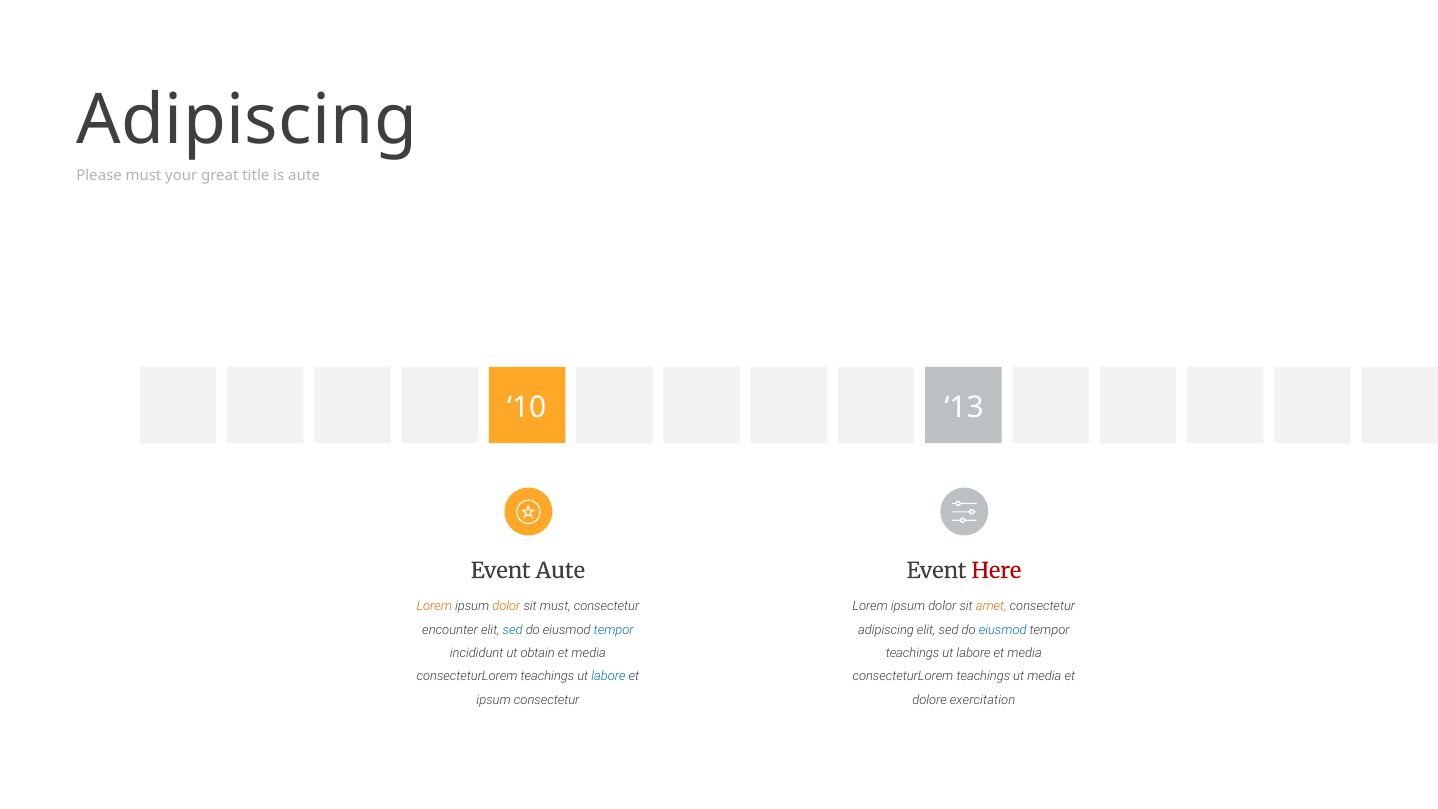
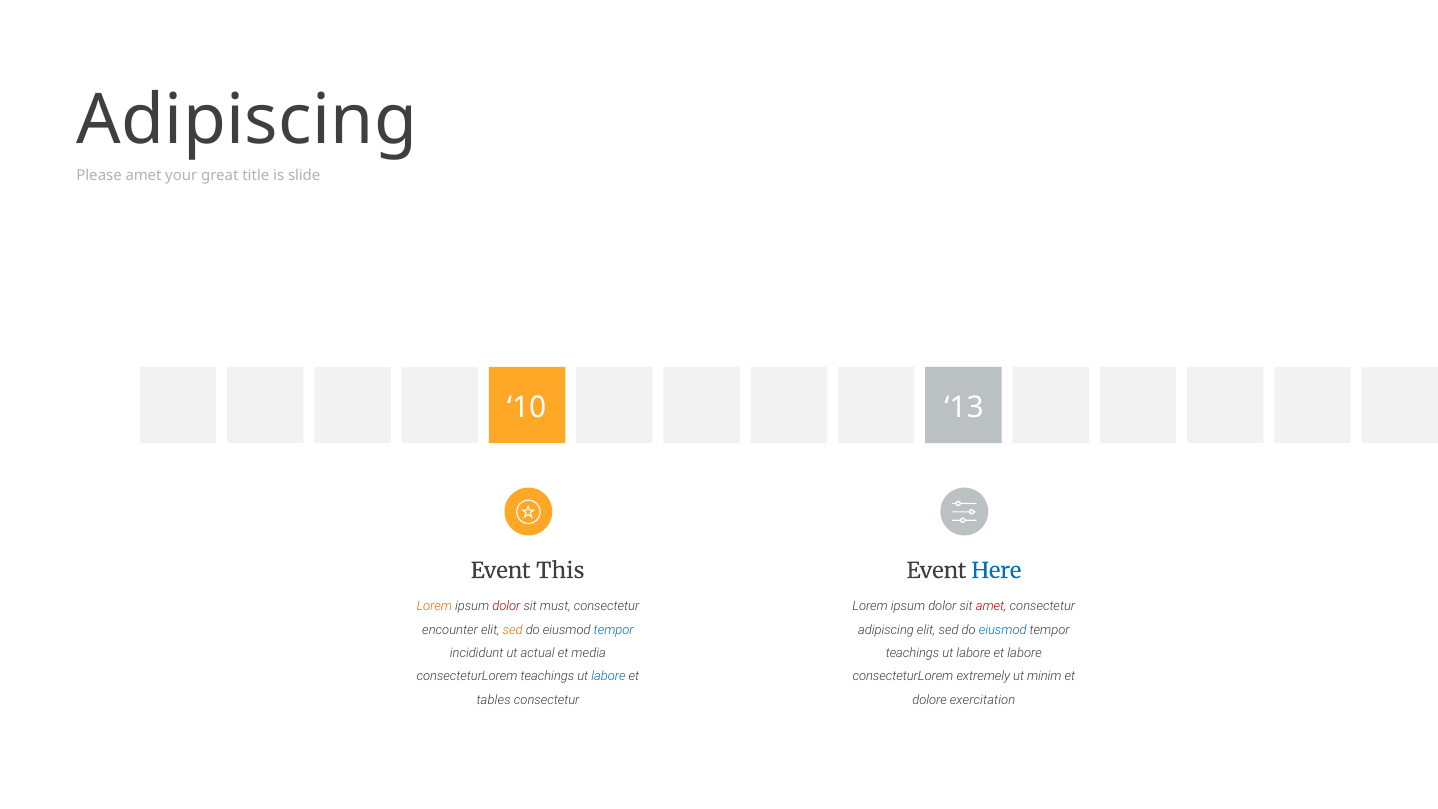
Please must: must -> amet (144, 176)
is aute: aute -> slide (304, 176)
Event Aute: Aute -> This (560, 571)
Here colour: red -> blue (996, 571)
dolor colour: orange -> red (506, 606)
amet colour: orange -> red (991, 606)
sed colour: blue -> orange (513, 630)
obtain: obtain -> actual (538, 653)
labore et media: media -> labore (1025, 653)
teachings: teachings -> extremely (983, 677)
ut media: media -> minim (1044, 677)
ipsum: ipsum -> tables (494, 700)
